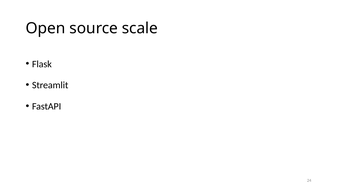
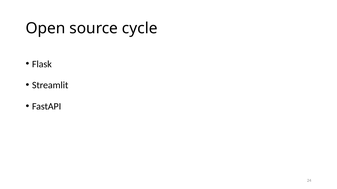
scale: scale -> cycle (140, 28)
